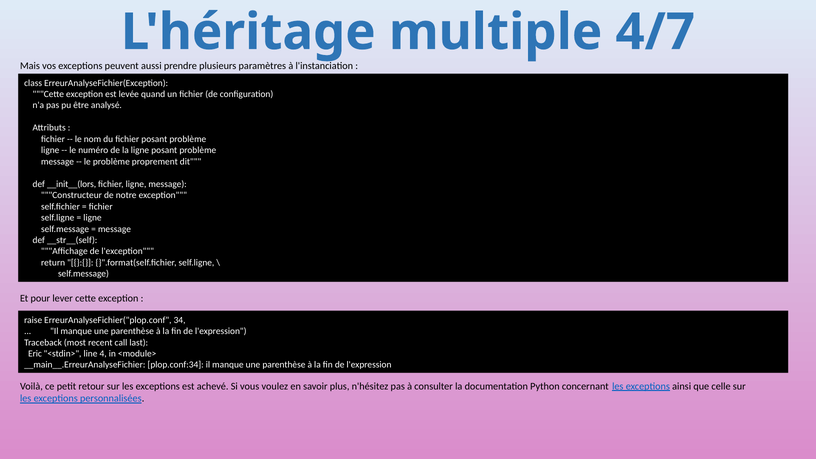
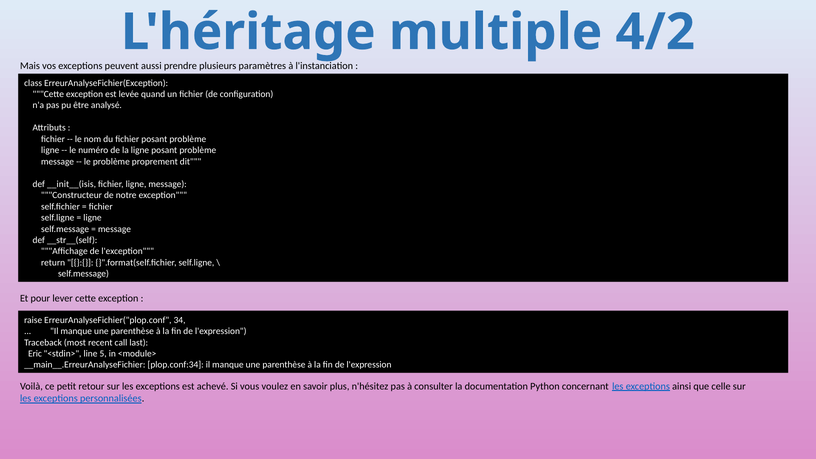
4/7: 4/7 -> 4/2 (655, 32)
__init__(lors: __init__(lors -> __init__(isis (72, 184)
4: 4 -> 5 (103, 354)
